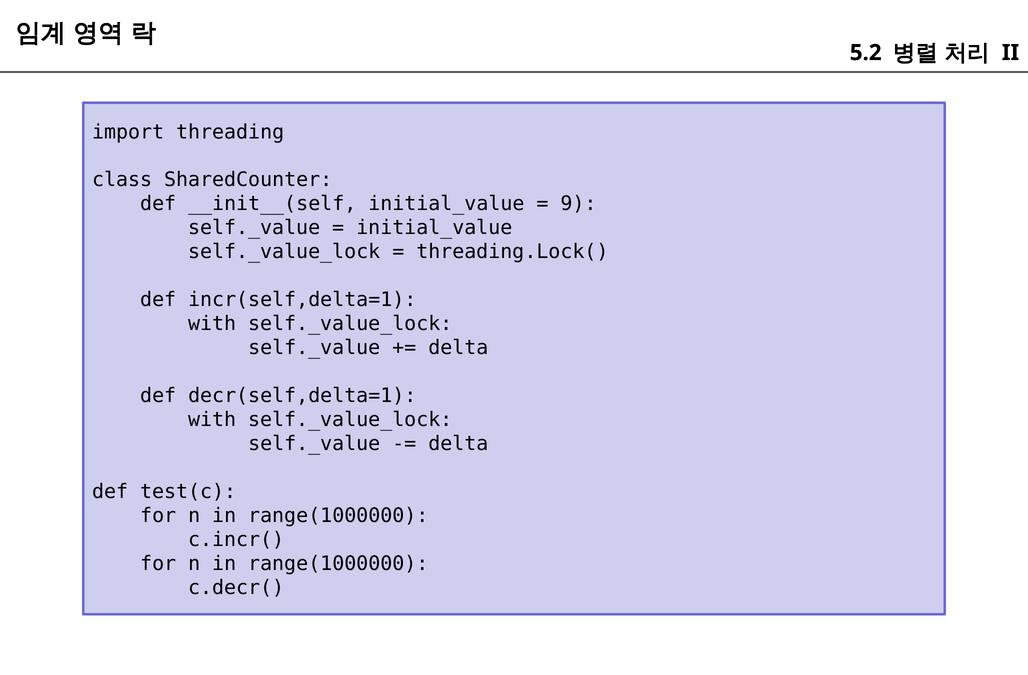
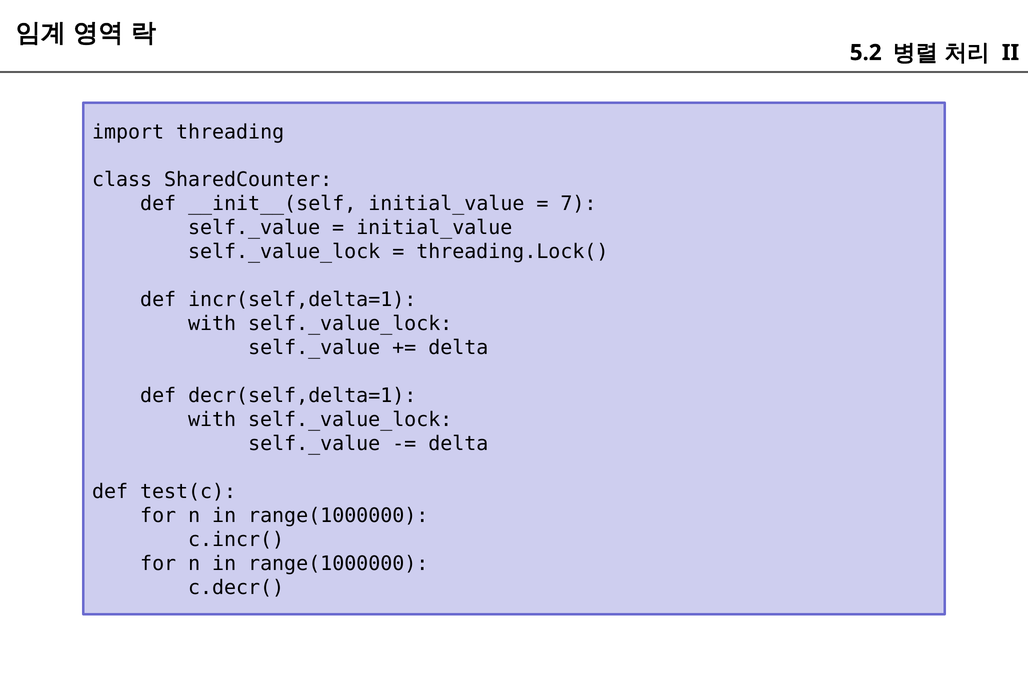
9: 9 -> 7 (578, 204)
